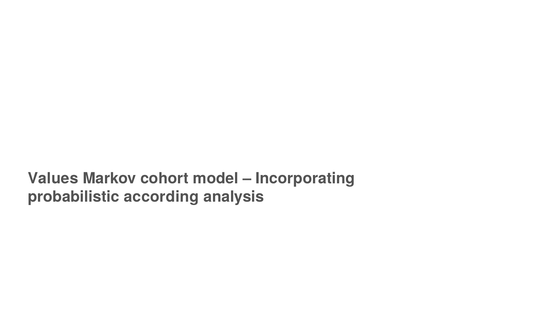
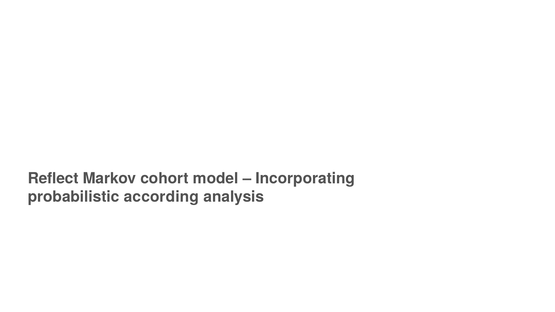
Values: Values -> Reflect (53, 179)
